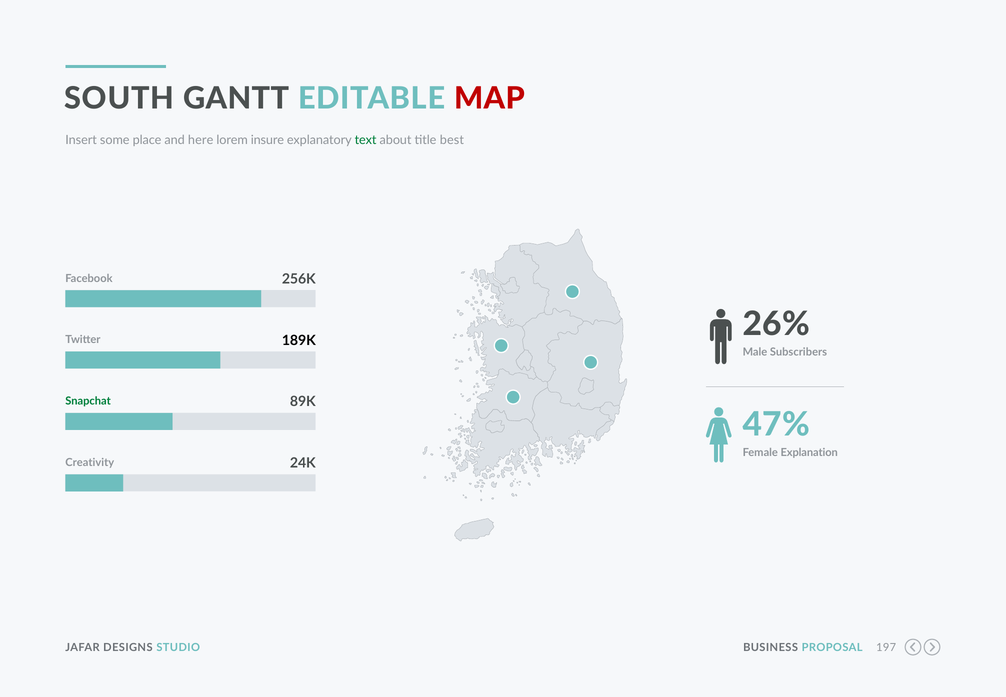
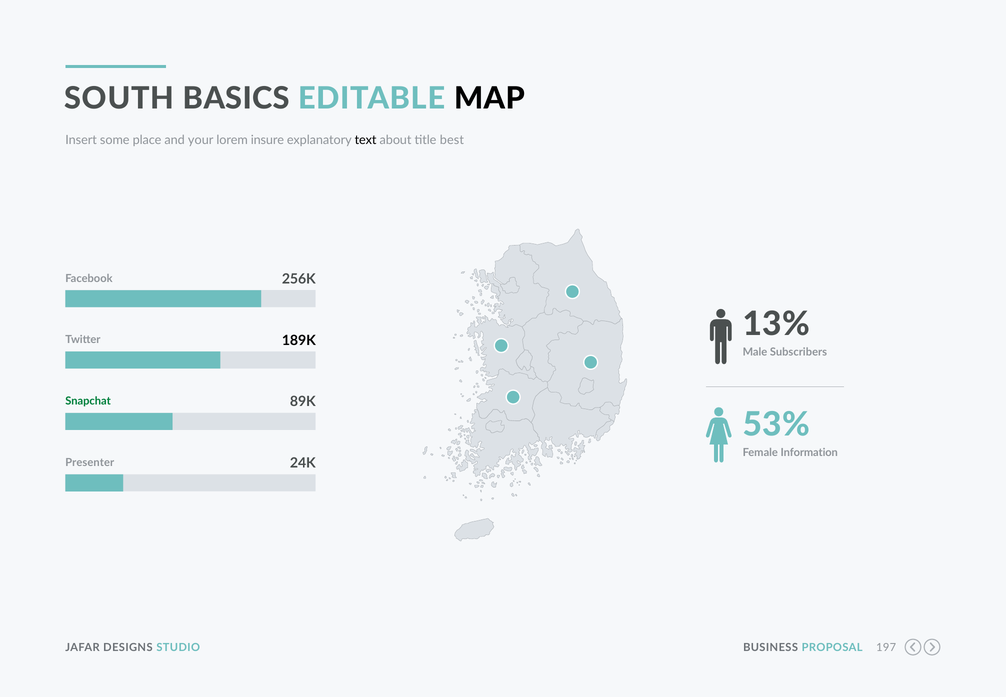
GANTT: GANTT -> BASICS (236, 99)
MAP colour: red -> black (490, 99)
here: here -> your (201, 140)
text colour: green -> black (366, 140)
26%: 26% -> 13% (776, 324)
47%: 47% -> 53% (776, 424)
Explanation: Explanation -> Information (809, 452)
Creativity: Creativity -> Presenter (90, 462)
